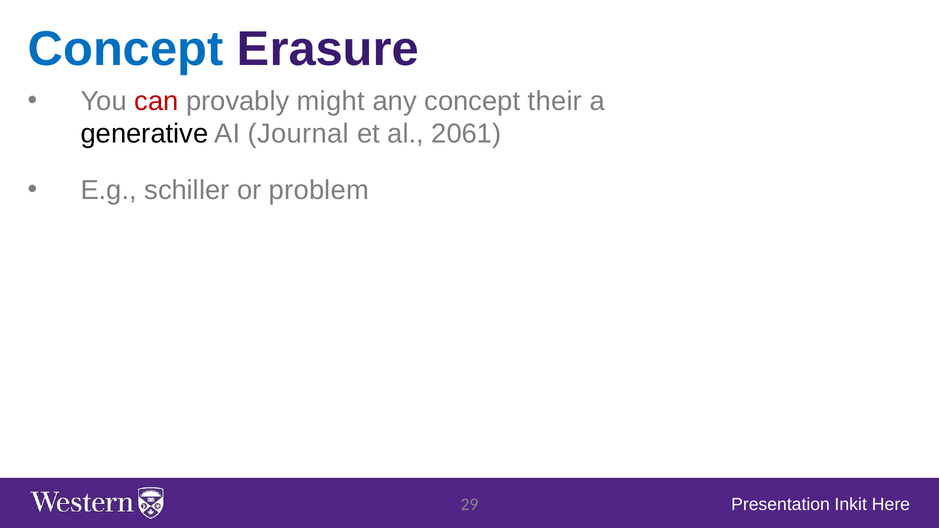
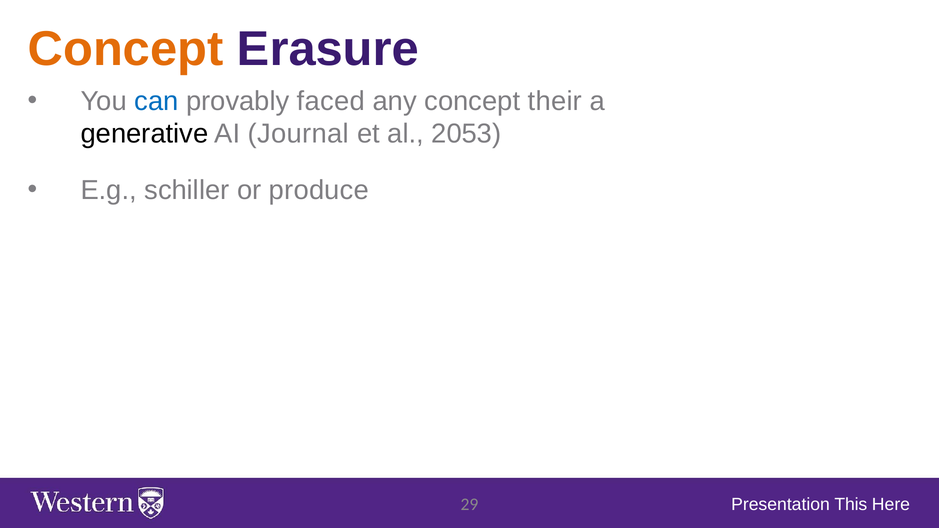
Concept colour: blue -> orange (126, 49)
can colour: red -> blue (156, 101)
might: might -> faced (331, 101)
2061: 2061 -> 2053 (466, 134)
problem: problem -> produce (319, 190)
Inkit: Inkit -> This (851, 504)
